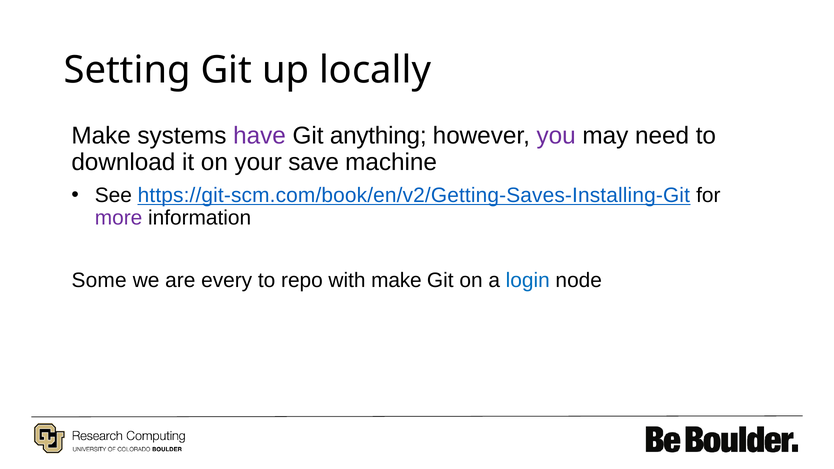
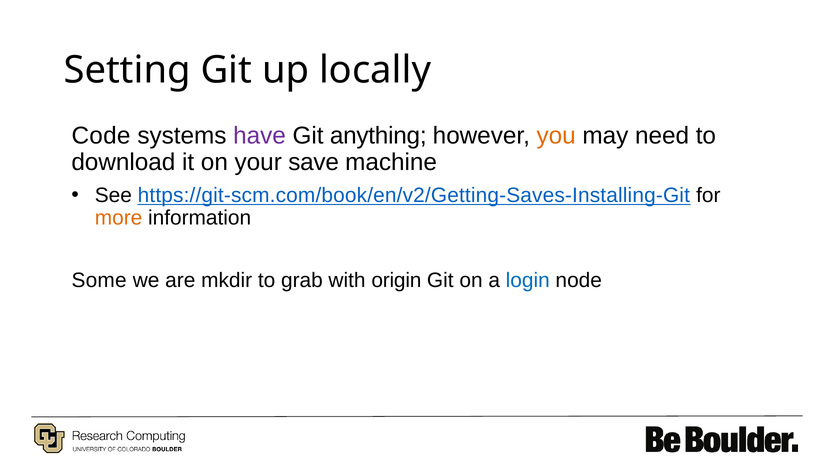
Make: Make -> Code (101, 136)
you colour: purple -> orange (556, 136)
more colour: purple -> orange (119, 218)
every: every -> mkdir (227, 280)
repo: repo -> grab (302, 280)
with make: make -> origin (396, 280)
